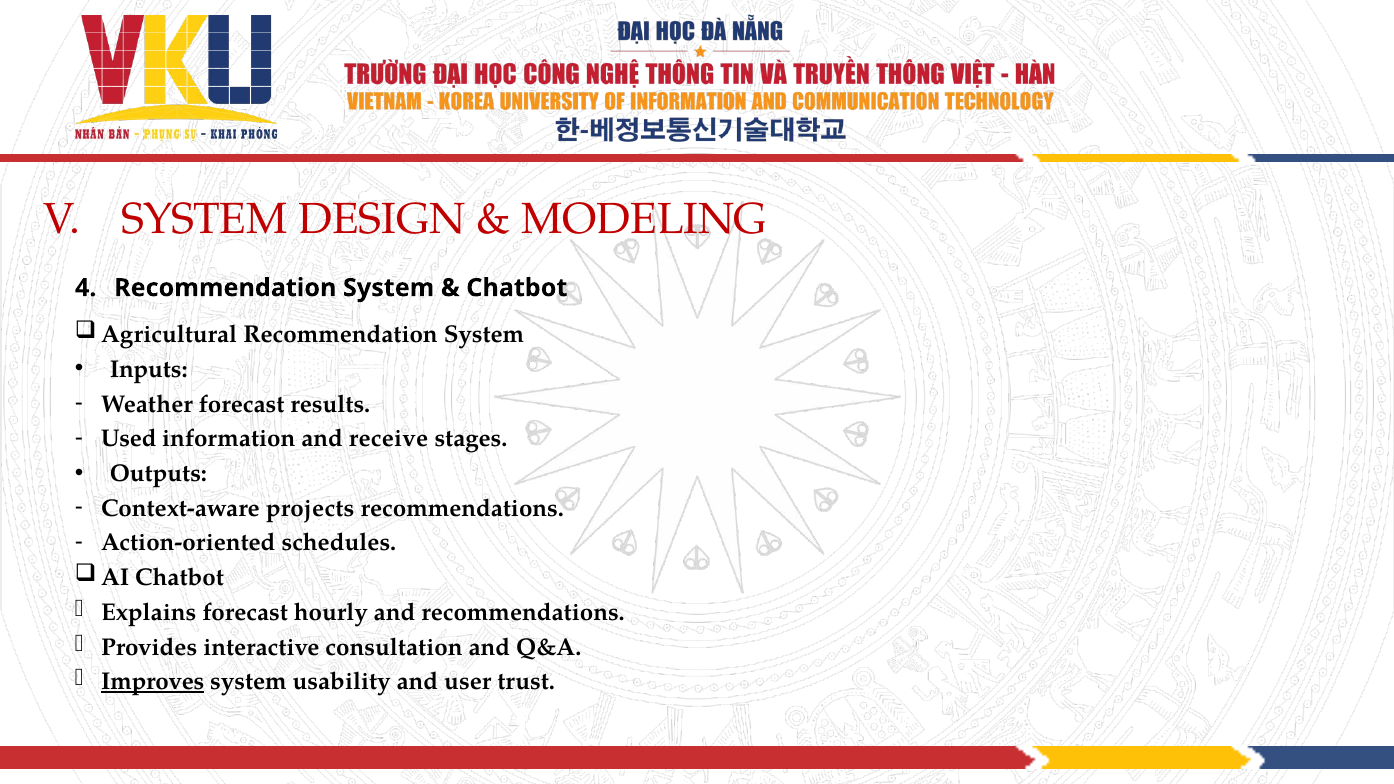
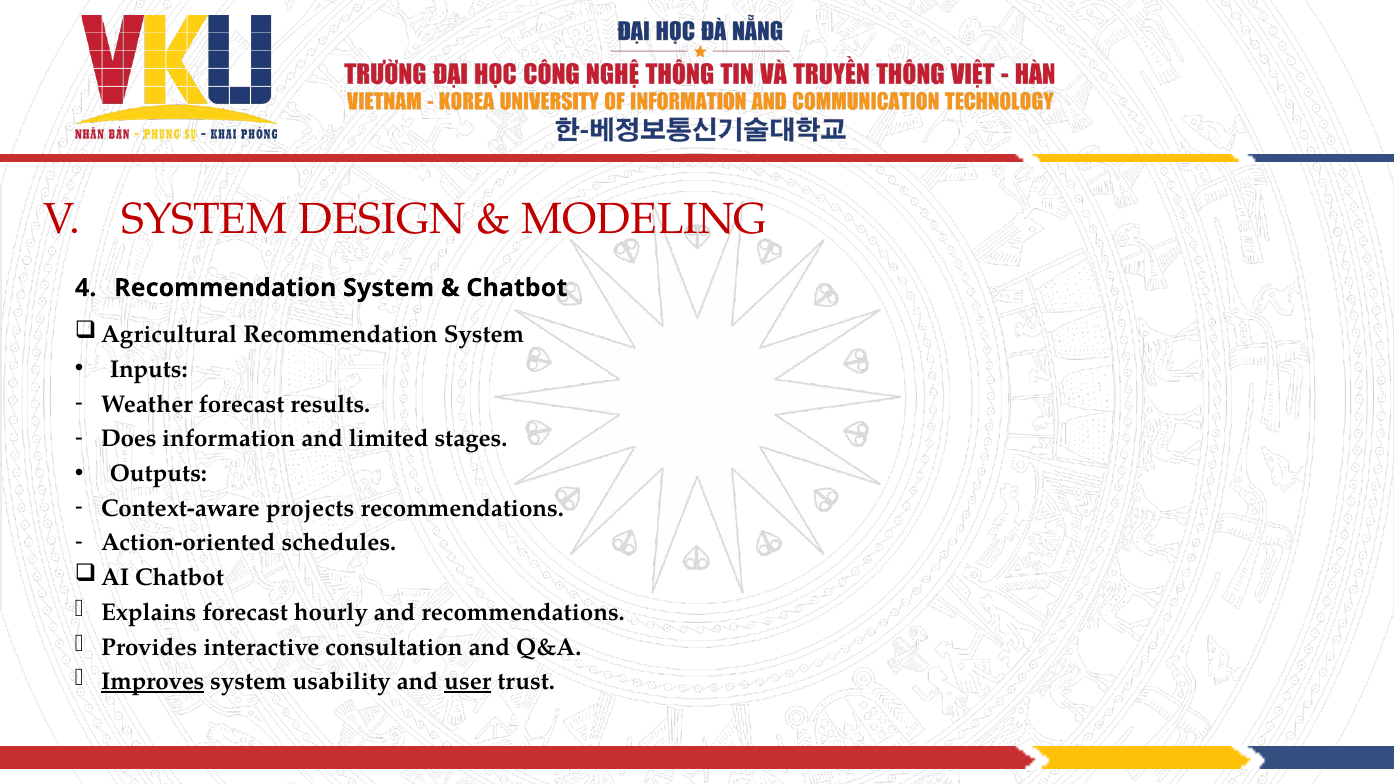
Used: Used -> Does (129, 439)
receive: receive -> limited (389, 439)
user underline: none -> present (468, 682)
